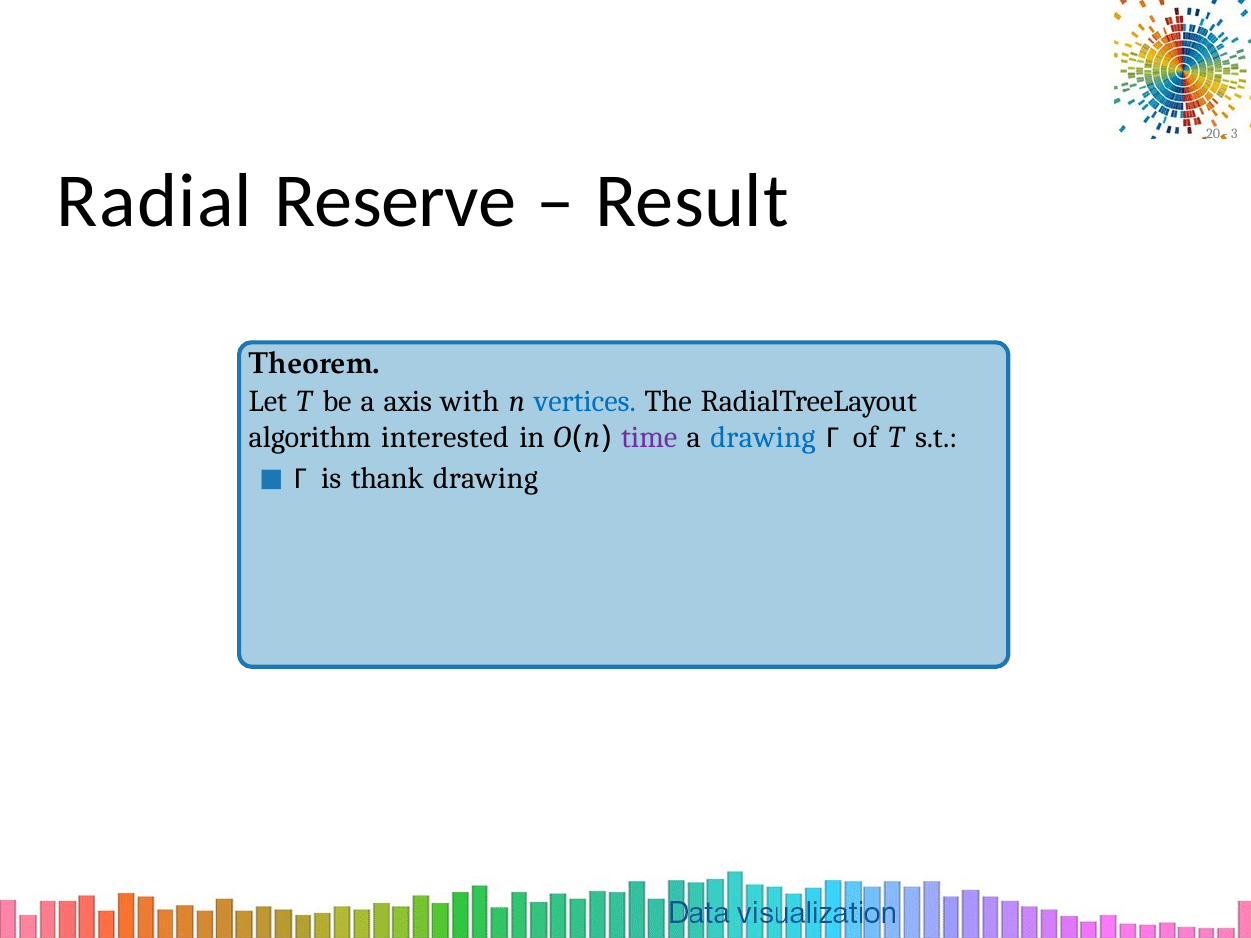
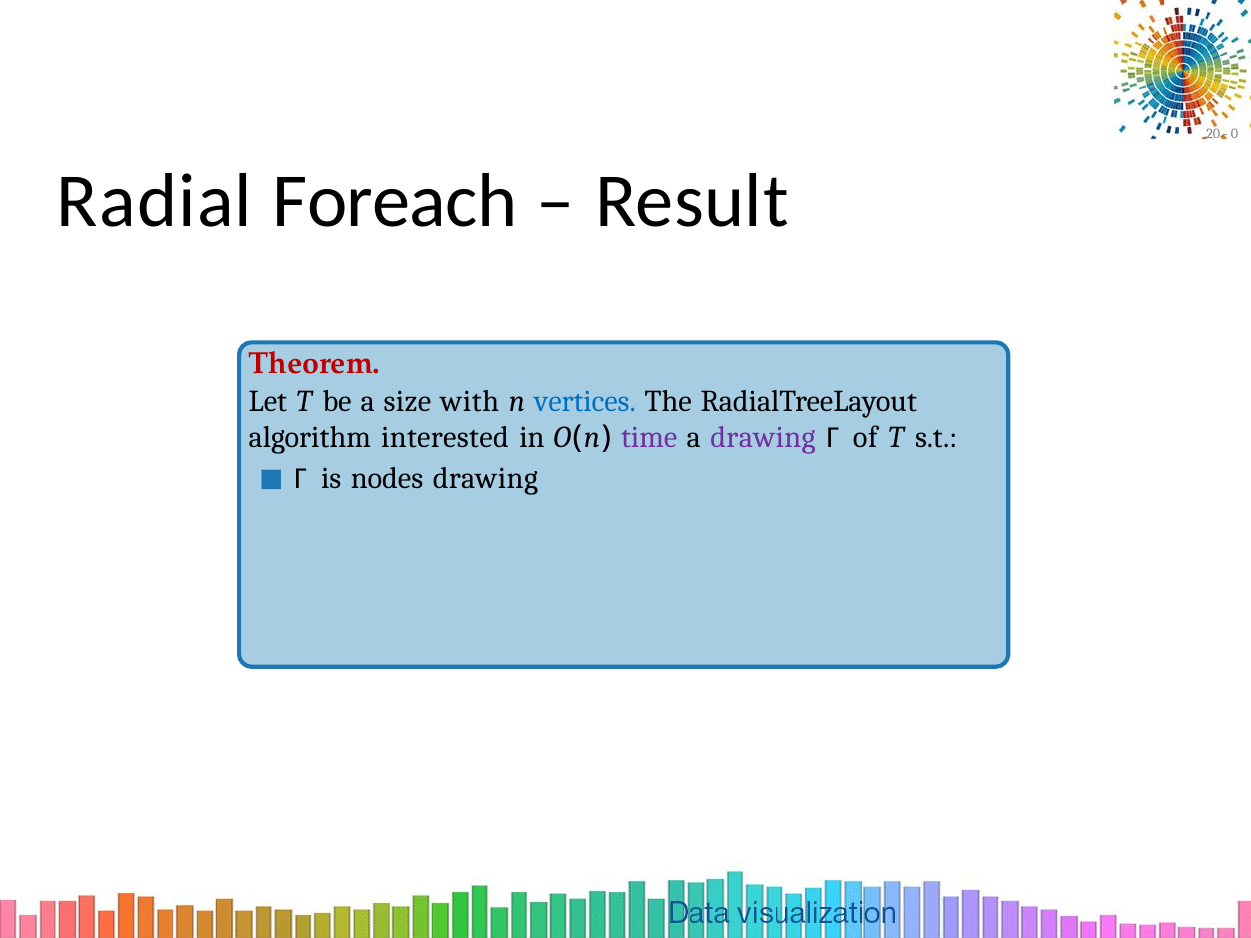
3: 3 -> 0 (1235, 134)
Reserve: Reserve -> Foreach (395, 201)
Theorem colour: black -> red (315, 364)
axis: axis -> size (407, 401)
drawing colour: blue -> purple (763, 438)
thank: thank -> nodes (387, 479)
